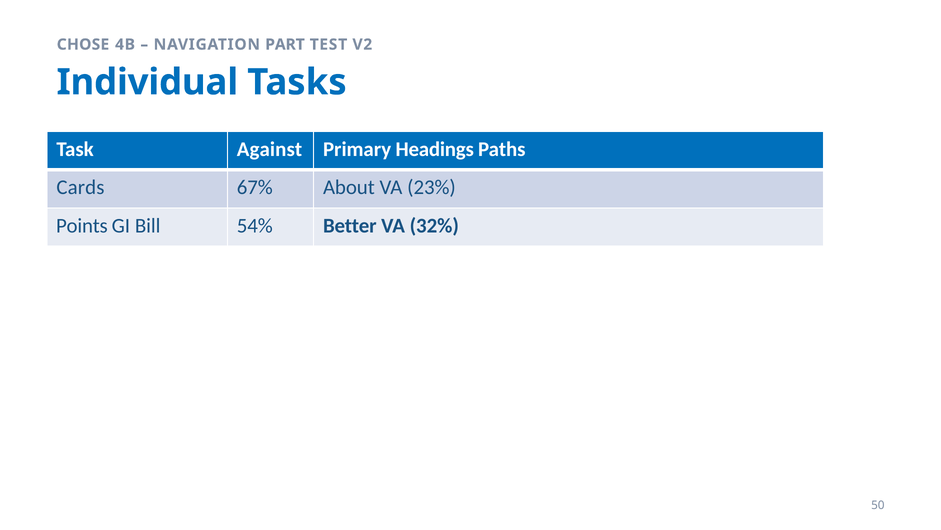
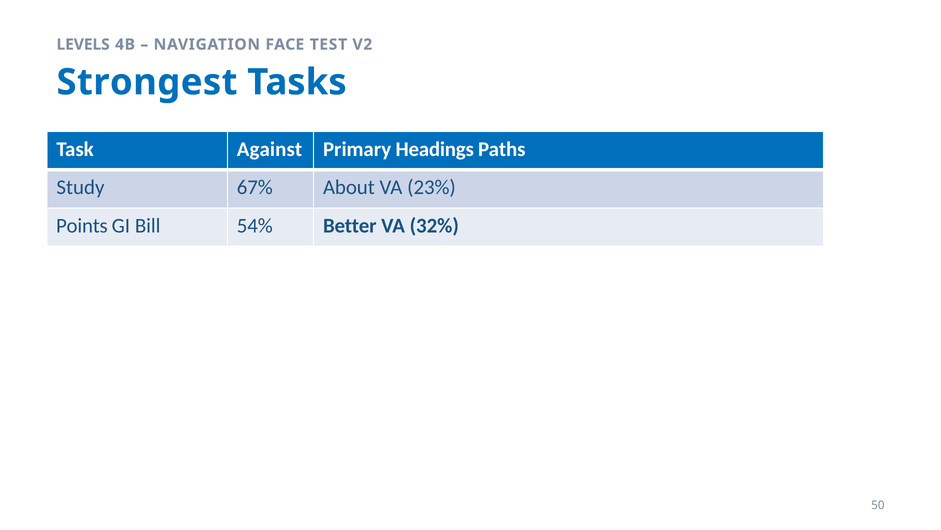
CHOSE: CHOSE -> LEVELS (83, 44)
PART: PART -> FACE (285, 44)
Individual: Individual -> Strongest (147, 82)
Cards: Cards -> Study (81, 187)
